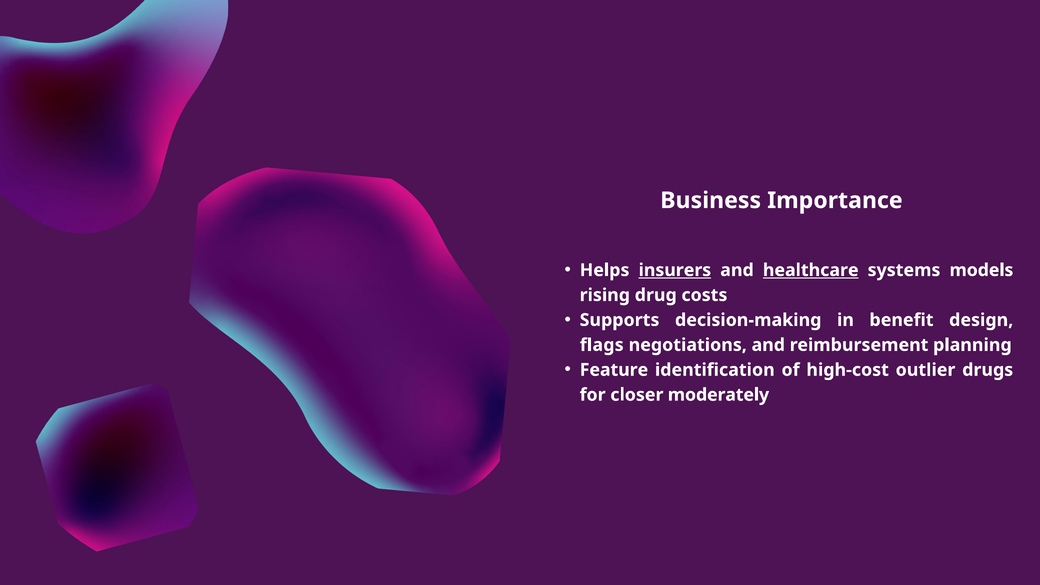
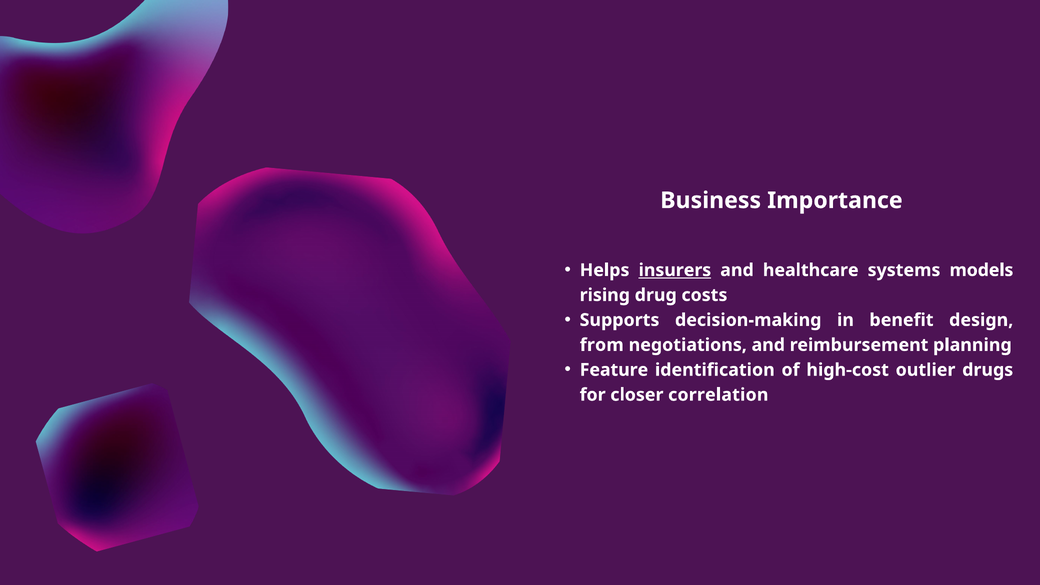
healthcare underline: present -> none (811, 270)
flags: flags -> from (602, 345)
moderately: moderately -> correlation (718, 395)
